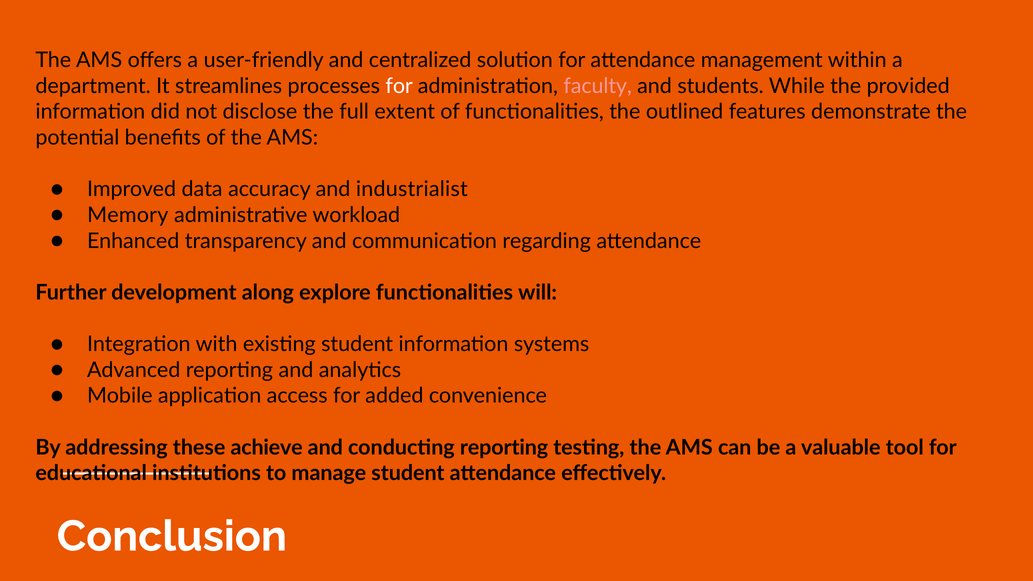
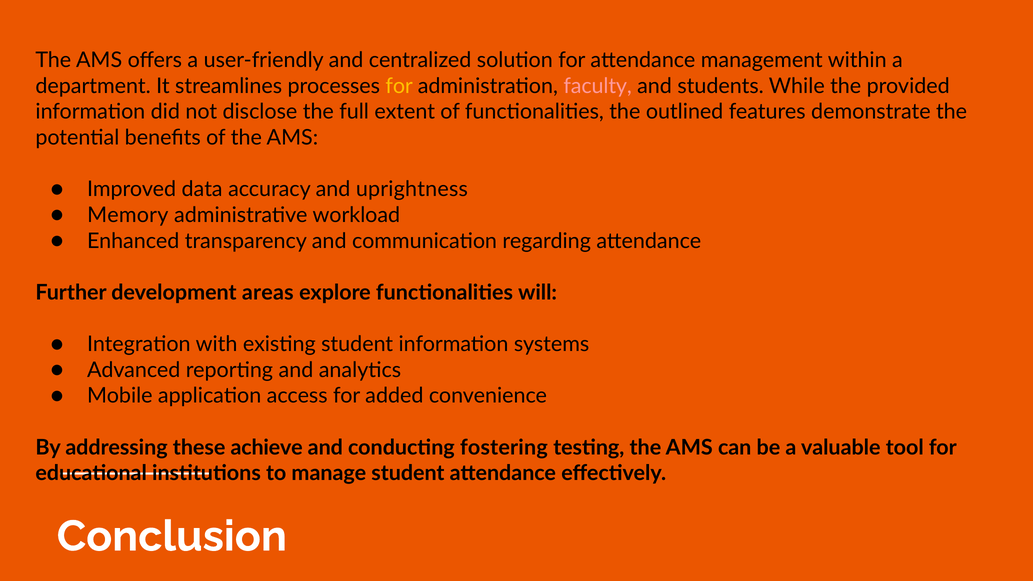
for colour: white -> yellow (399, 86)
industrialist: industrialist -> uprightness (412, 189)
along: along -> areas (268, 293)
conducting reporting: reporting -> fostering (504, 448)
